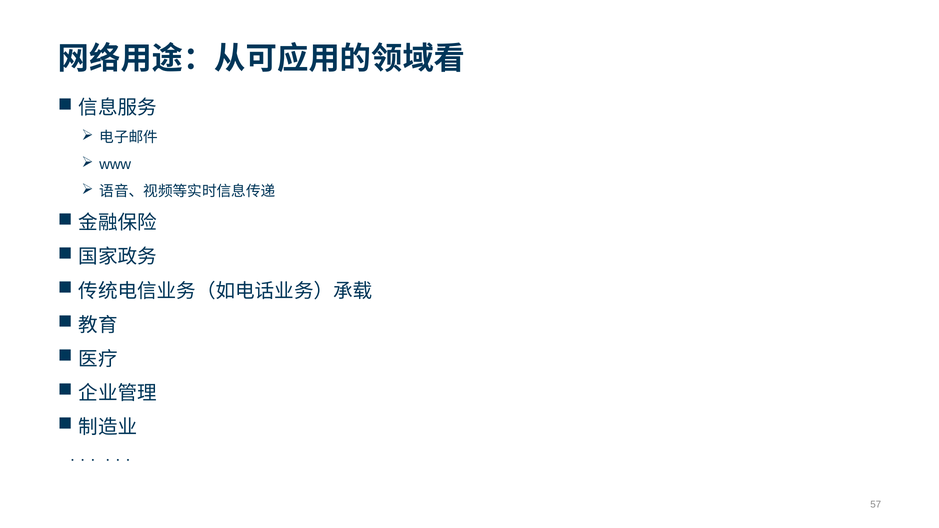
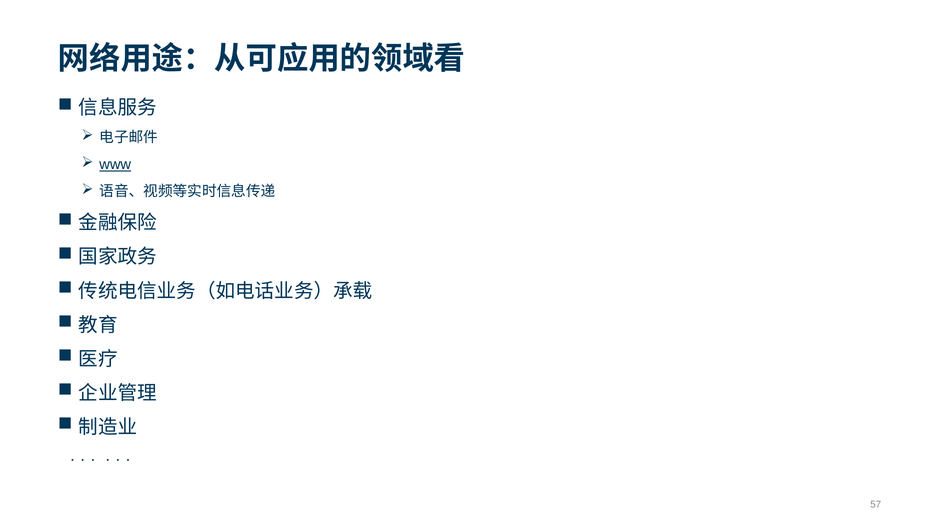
www underline: none -> present (115, 165)
